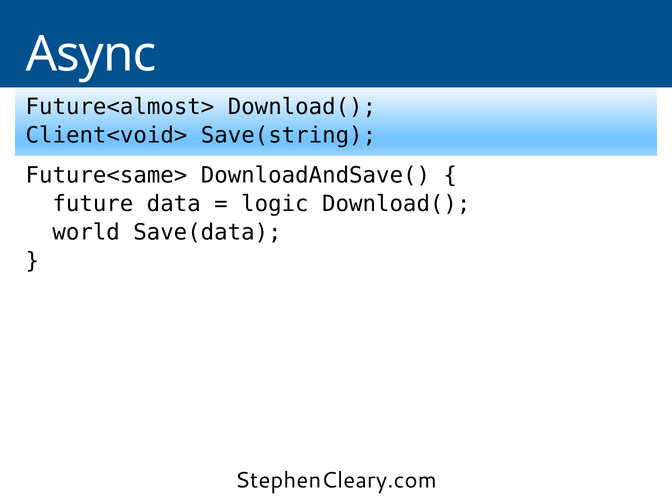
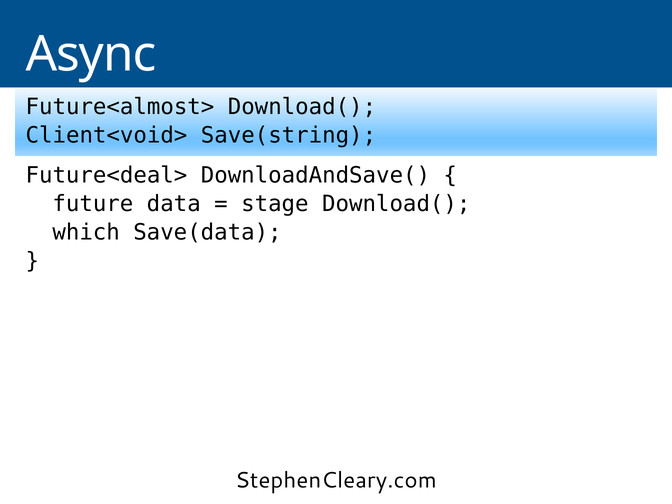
Future<same>: Future<same> -> Future<deal> (106, 175)
logic: logic -> stage (275, 204)
world: world -> which (86, 232)
